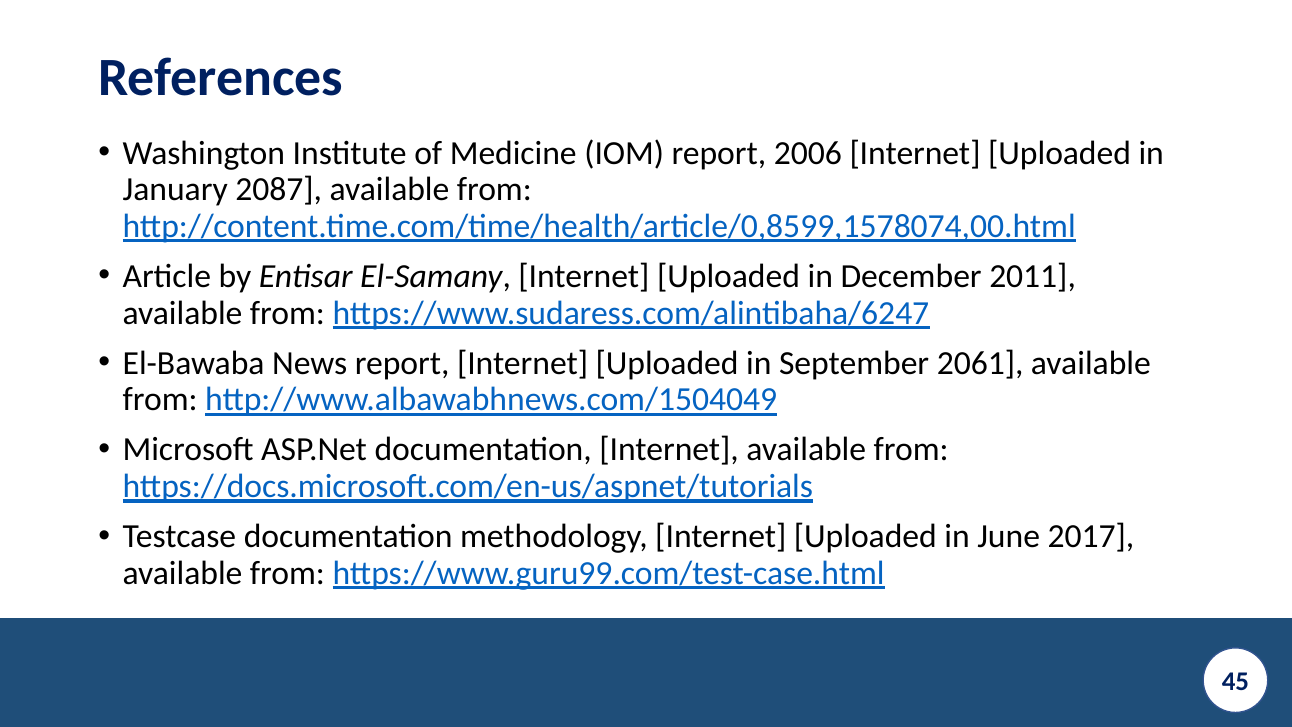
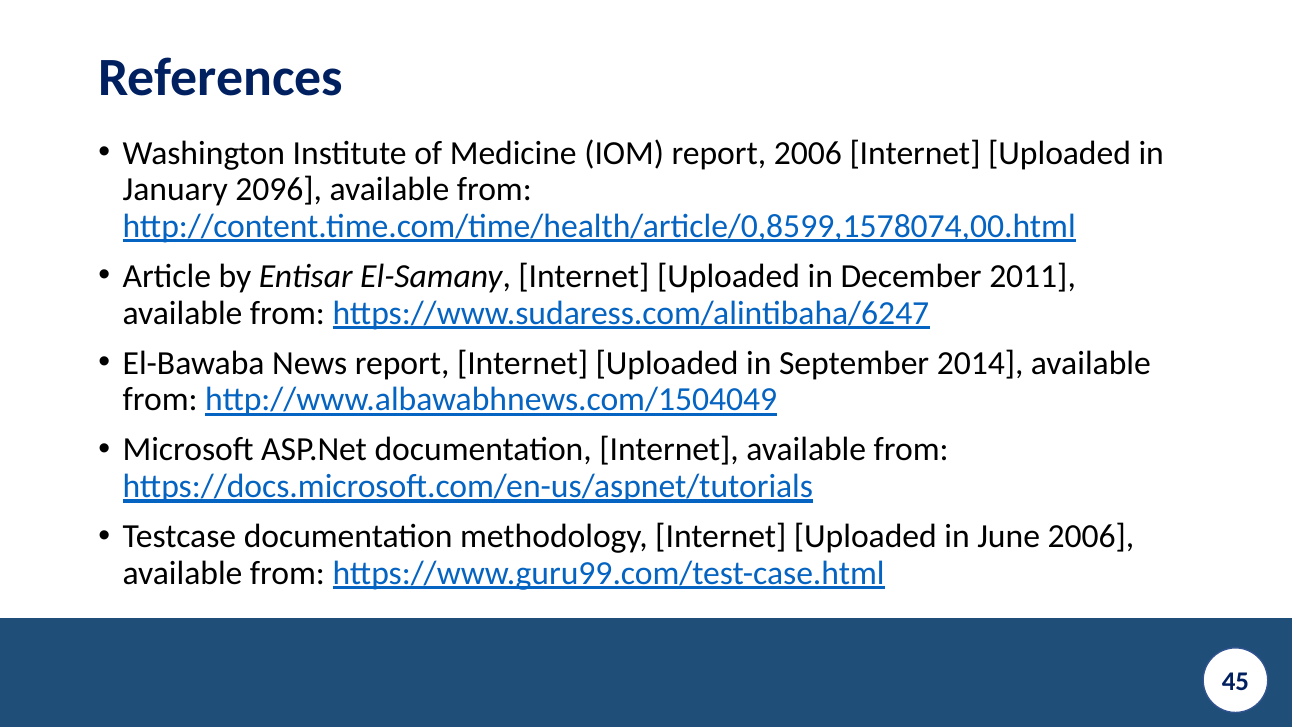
2087: 2087 -> 2096 (279, 189)
2061: 2061 -> 2014 (980, 363)
June 2017: 2017 -> 2006 (1091, 536)
